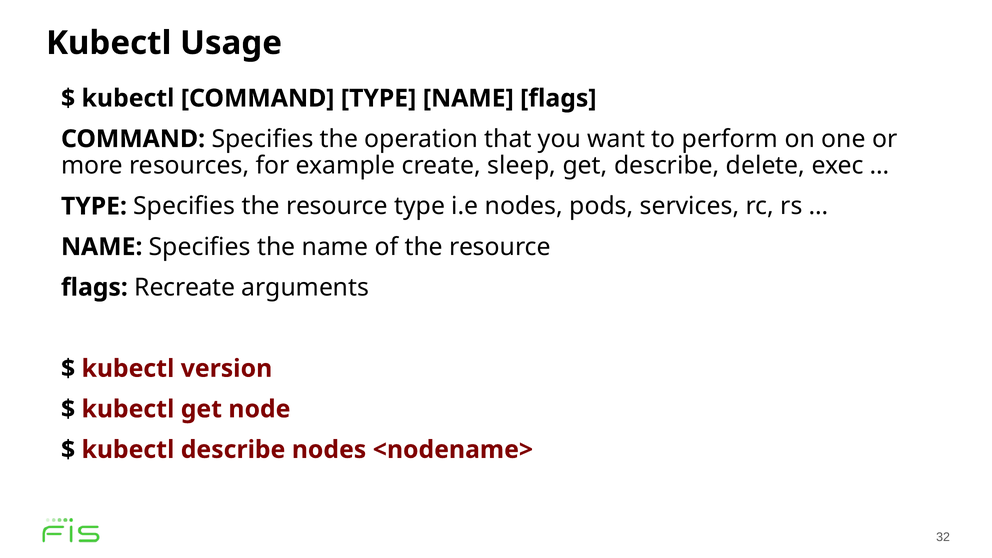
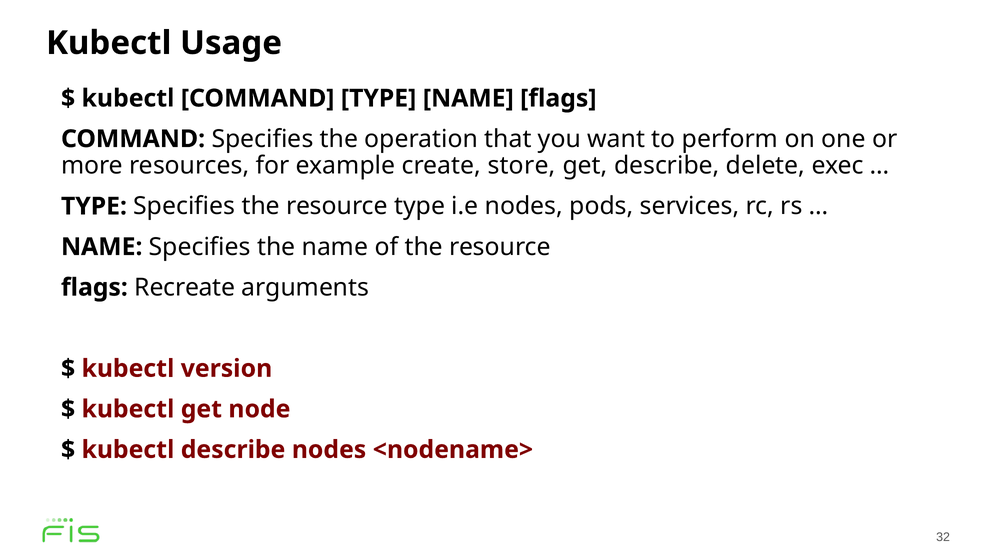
sleep: sleep -> store (522, 166)
